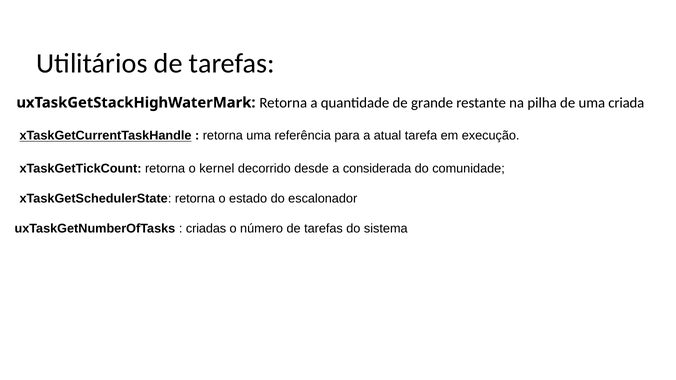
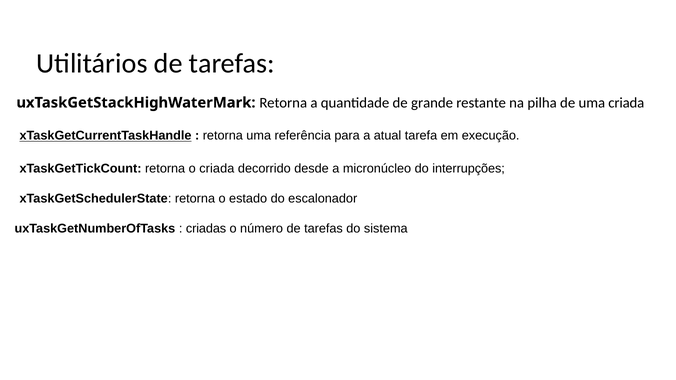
o kernel: kernel -> criada (217, 169)
considerada: considerada -> micronúcleo (377, 169)
comunidade: comunidade -> interrupções (469, 169)
